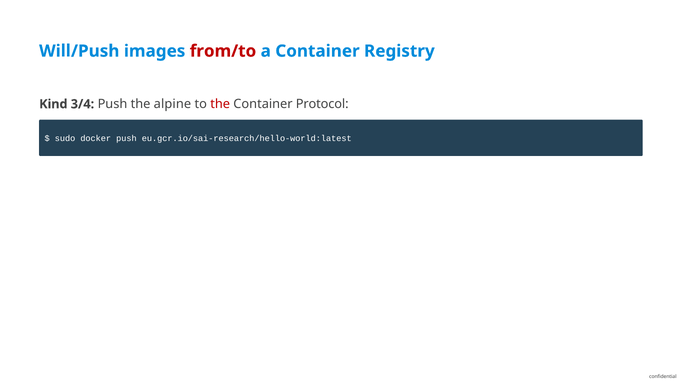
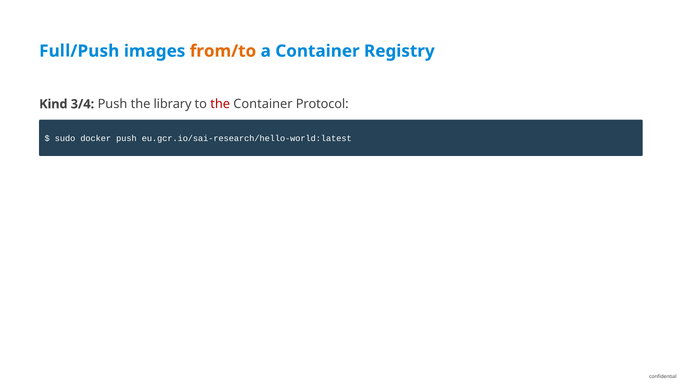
Will/Push: Will/Push -> Full/Push (79, 51)
from/to colour: red -> orange (223, 51)
alpine: alpine -> library (173, 104)
